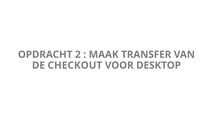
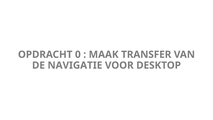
2: 2 -> 0 (78, 54)
CHECKOUT: CHECKOUT -> NAVIGATIE (75, 65)
